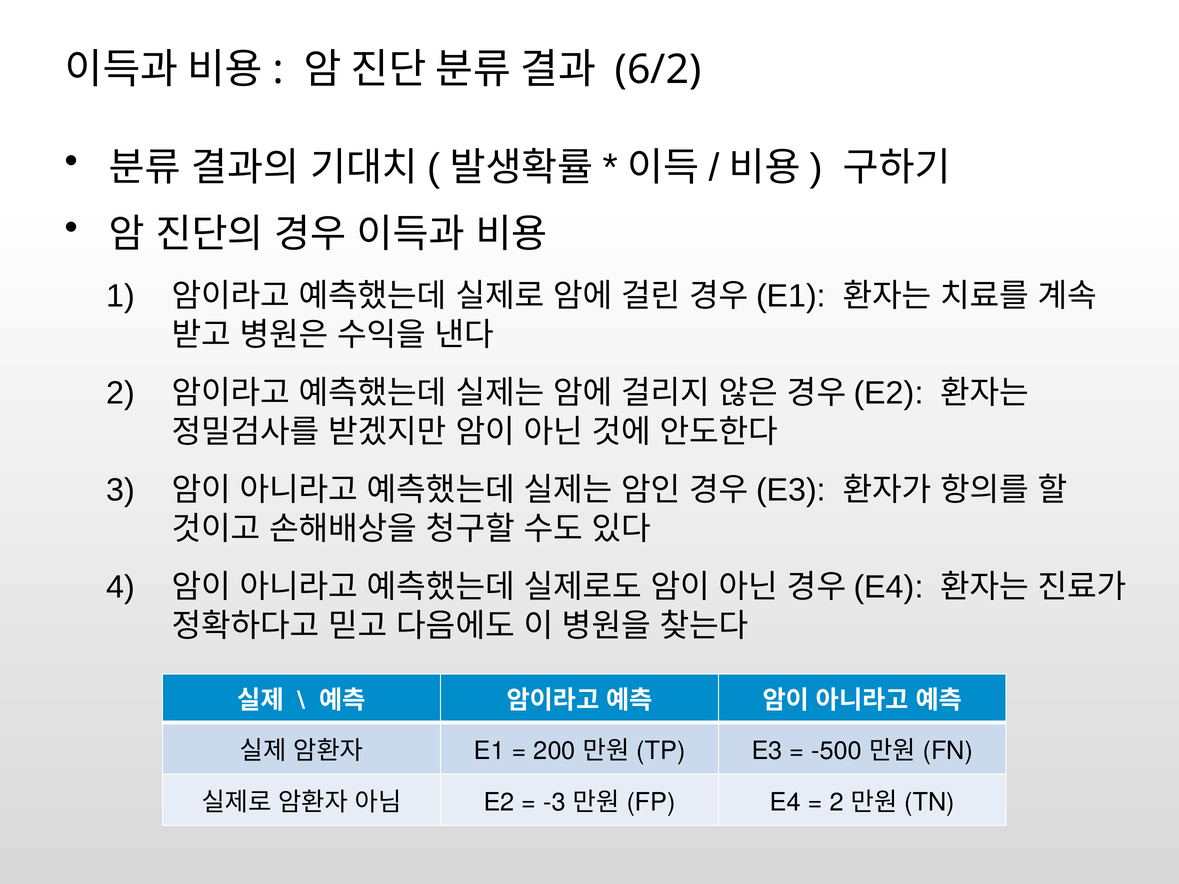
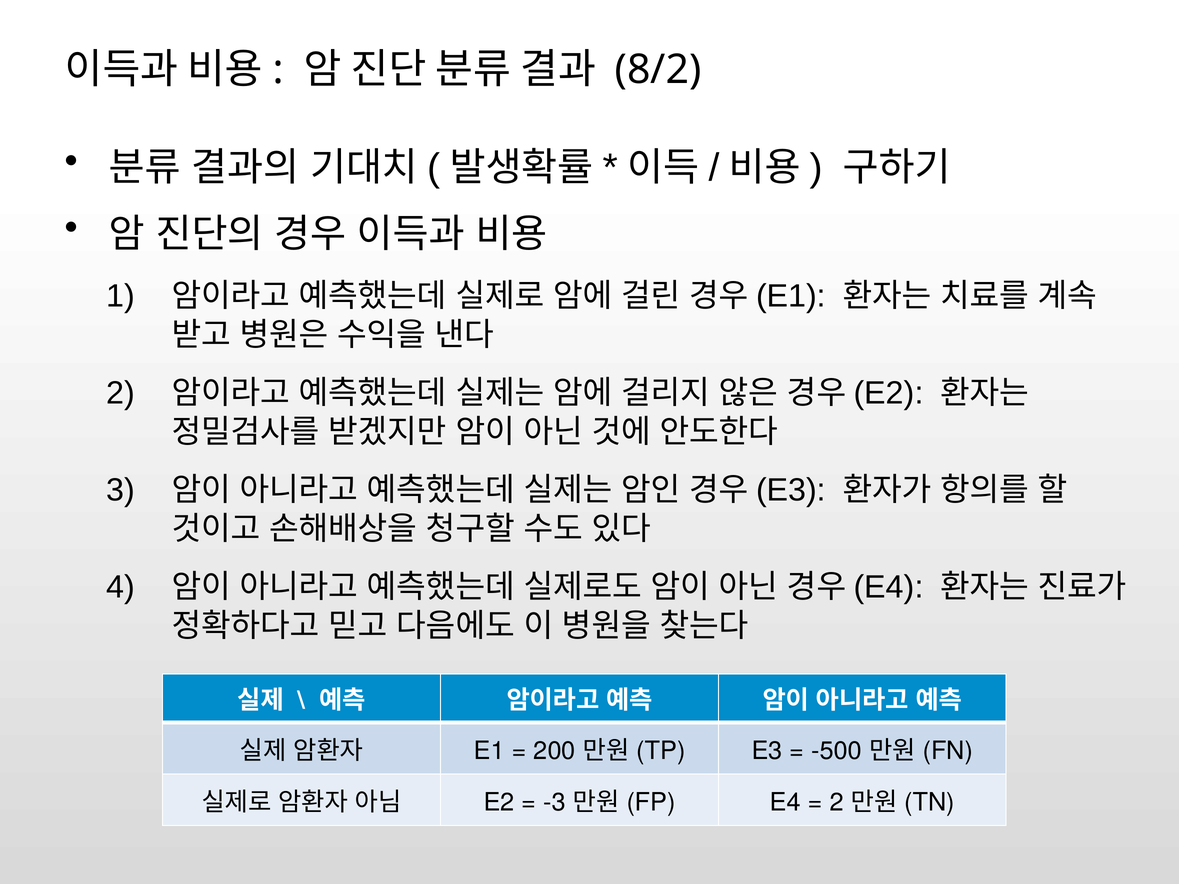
6/2: 6/2 -> 8/2 (658, 70)
